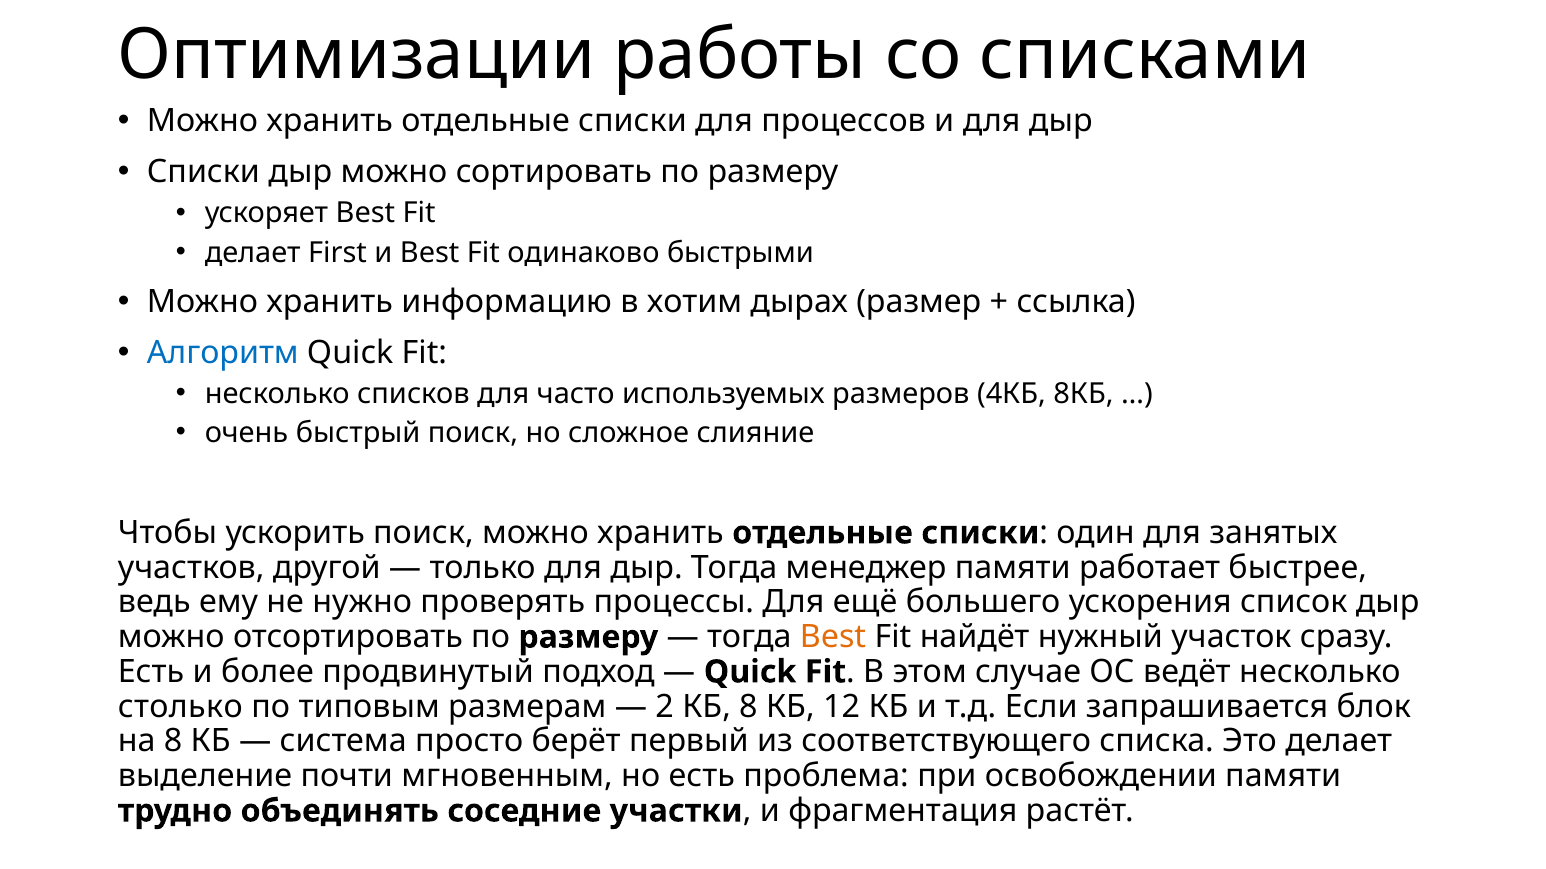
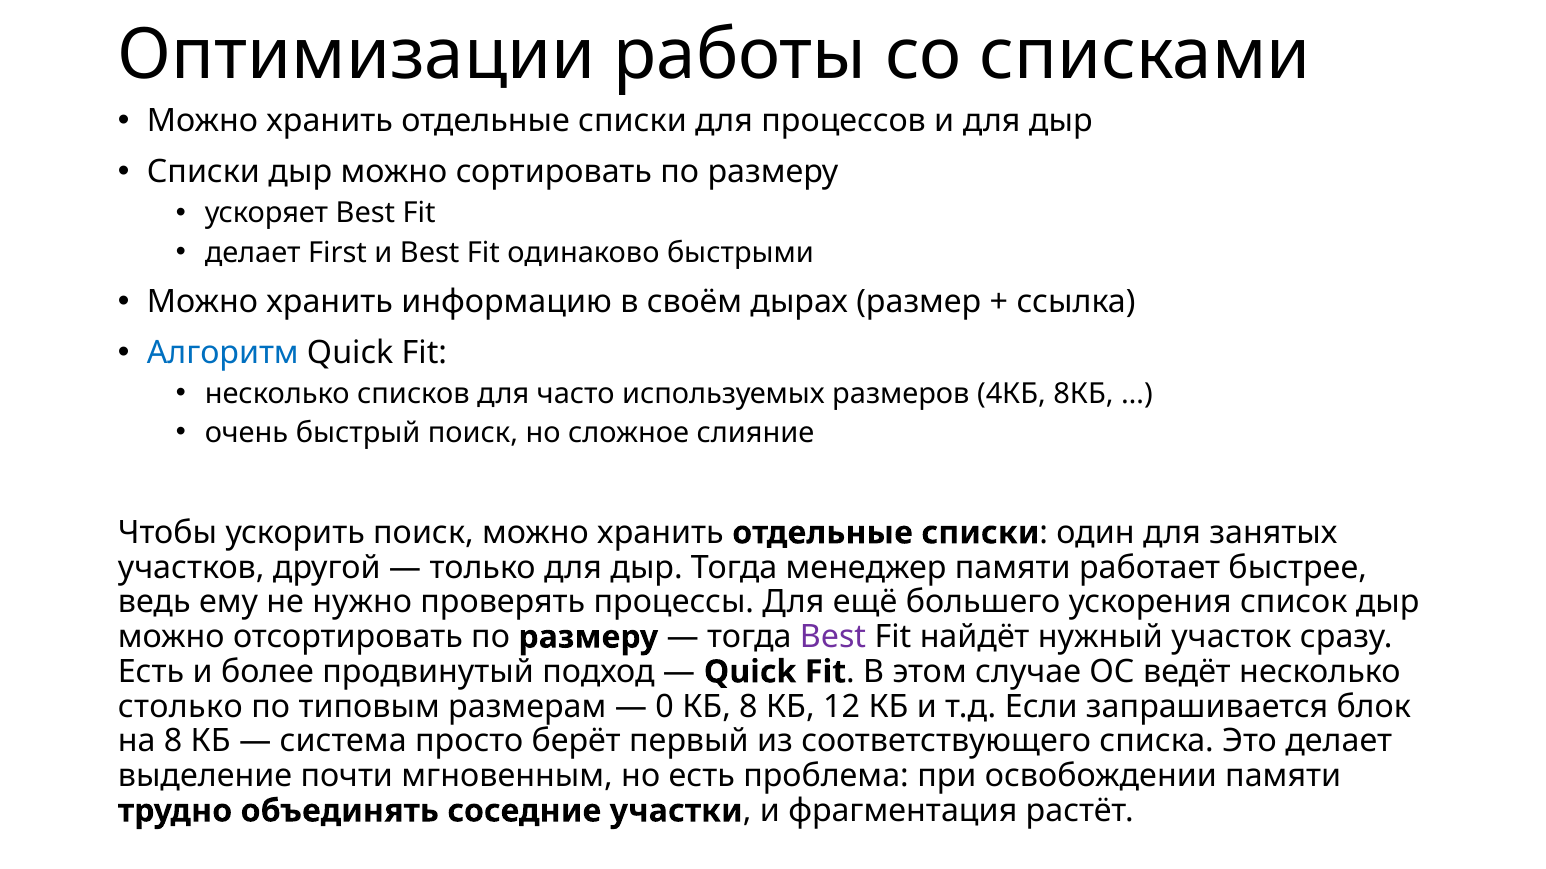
хотим: хотим -> своём (695, 302)
Best colour: orange -> purple (833, 638)
2: 2 -> 0 (665, 707)
